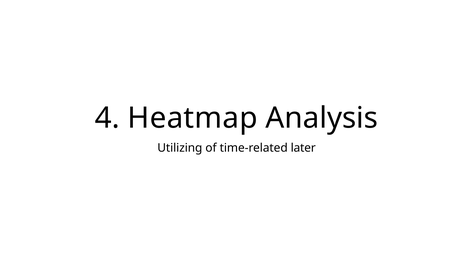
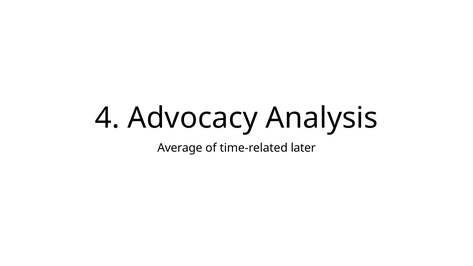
Heatmap: Heatmap -> Advocacy (193, 118)
Utilizing: Utilizing -> Average (180, 148)
